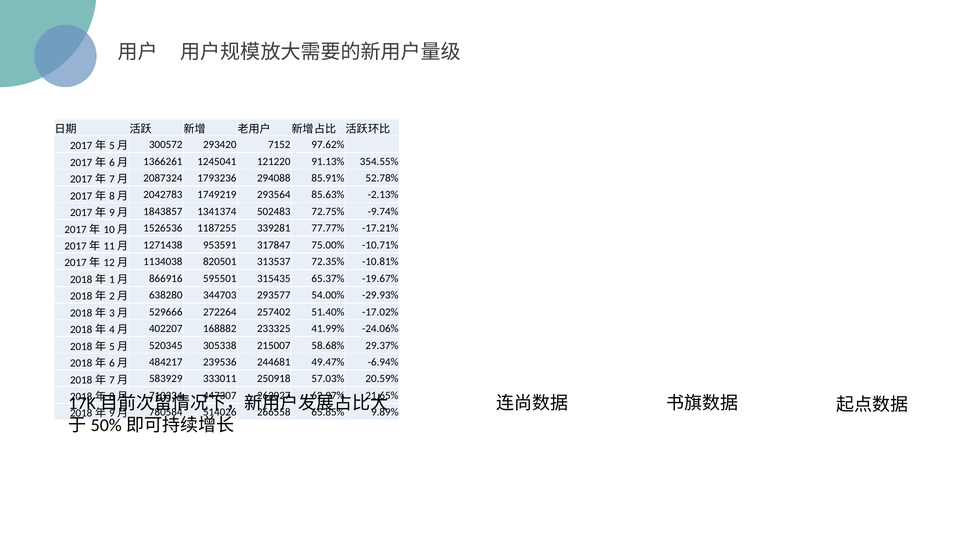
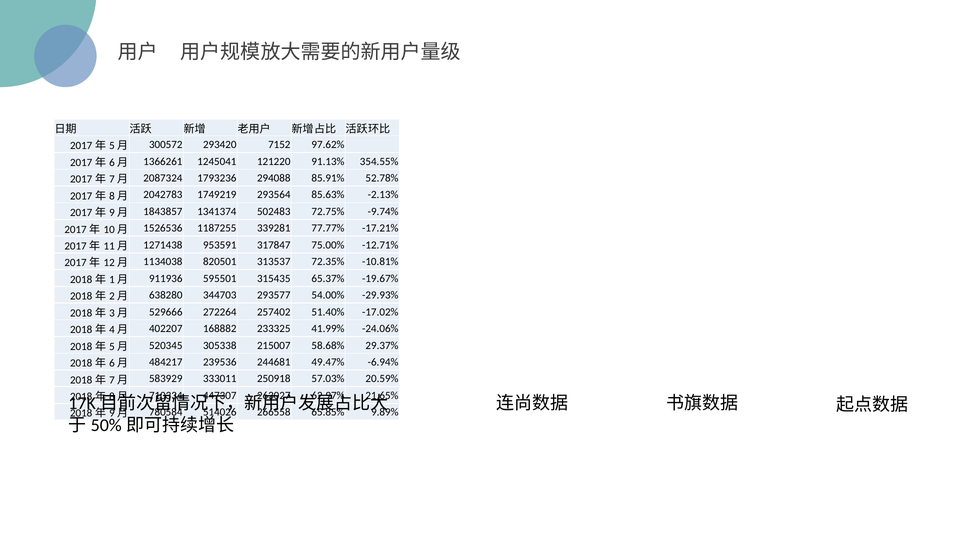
-10.71%: -10.71% -> -12.71% (380, 245)
866916: 866916 -> 911936 (166, 278)
